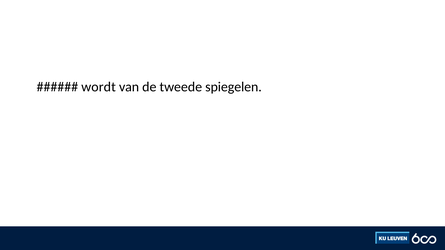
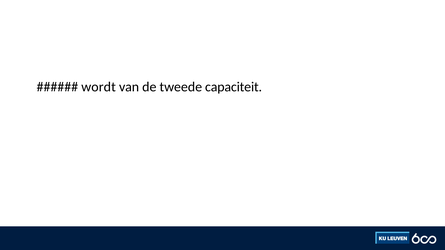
spiegelen: spiegelen -> capaciteit (234, 87)
